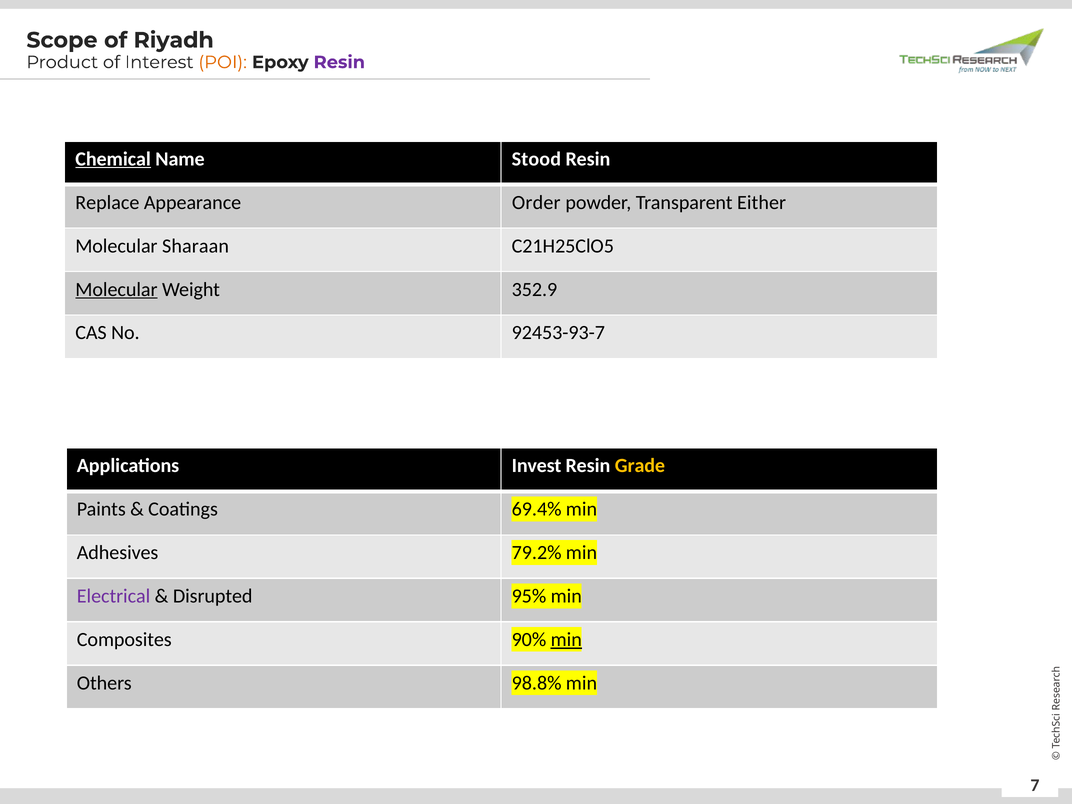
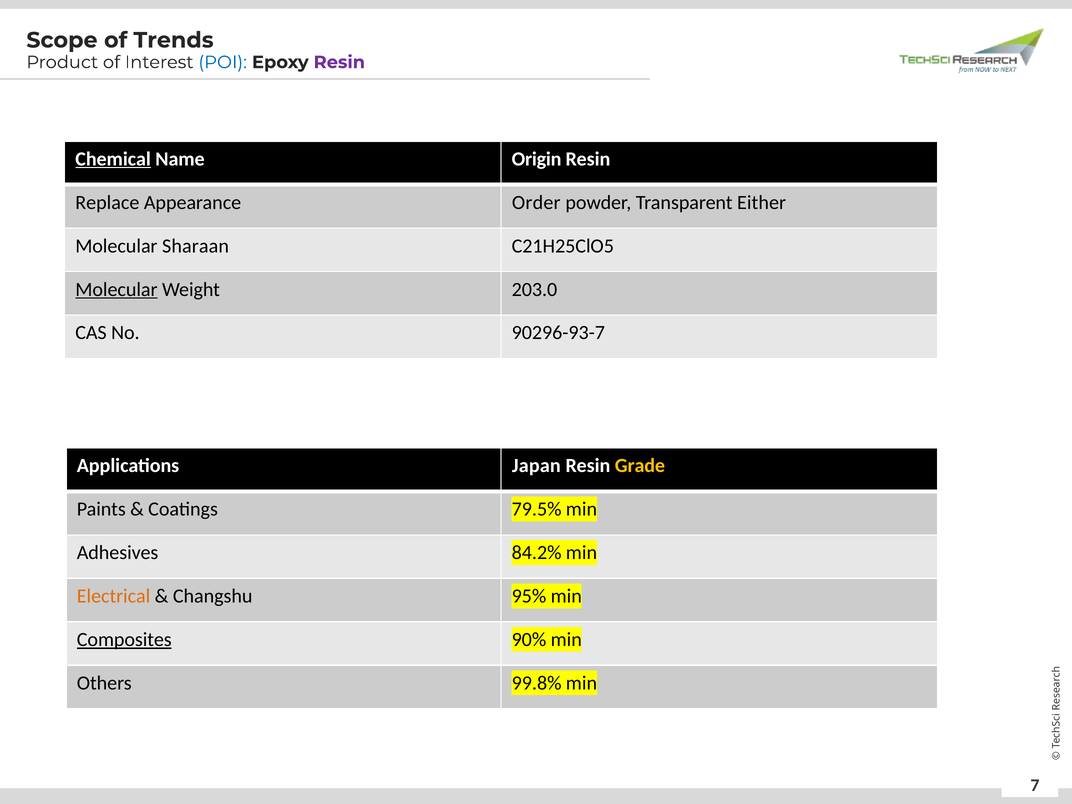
Riyadh: Riyadh -> Trends (174, 40)
POI colour: orange -> blue (223, 62)
Stood: Stood -> Origin (537, 159)
352.9: 352.9 -> 203.0 (535, 289)
92453-93-7: 92453-93-7 -> 90296-93-7 (558, 333)
Invest: Invest -> Japan (536, 466)
69.4%: 69.4% -> 79.5% (537, 509)
79.2%: 79.2% -> 84.2% (537, 553)
Electrical colour: purple -> orange (114, 596)
Disrupted: Disrupted -> Changshu (213, 596)
Composites underline: none -> present (124, 640)
min underline: present -> none (566, 640)
98.8%: 98.8% -> 99.8% (537, 683)
